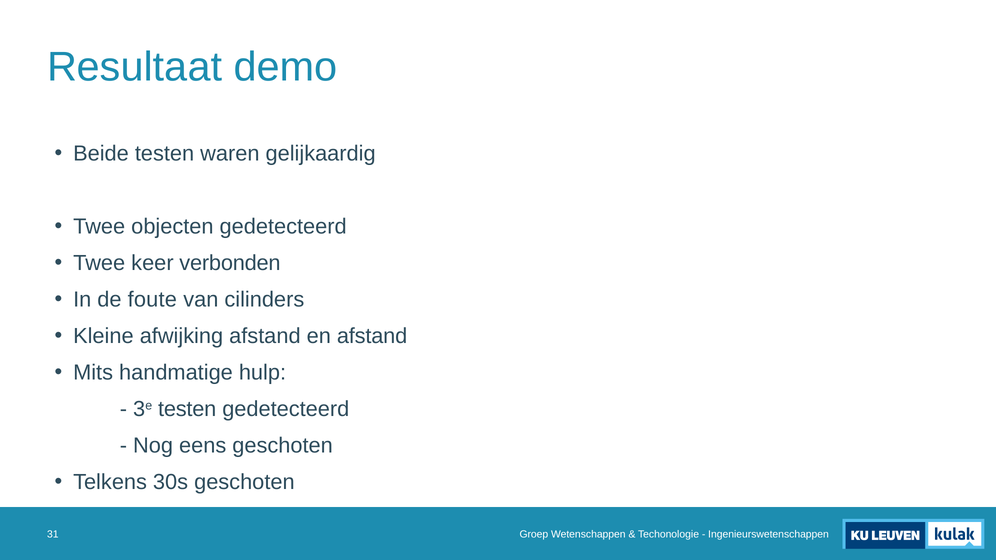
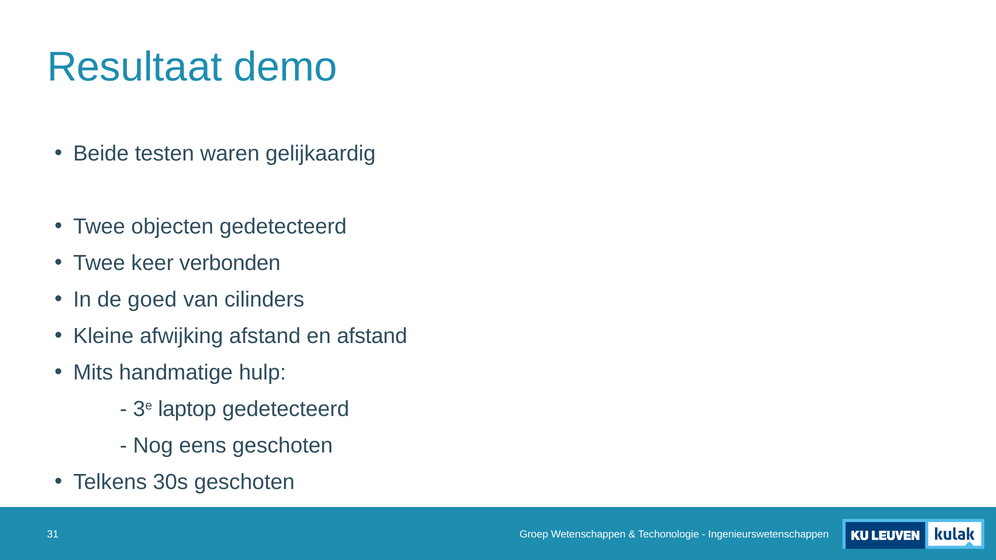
foute: foute -> goed (152, 300)
3e testen: testen -> laptop (187, 409)
